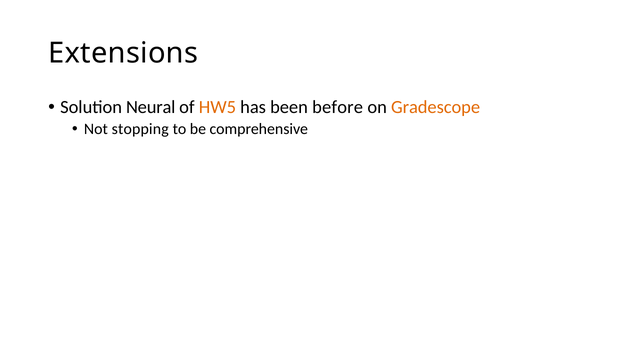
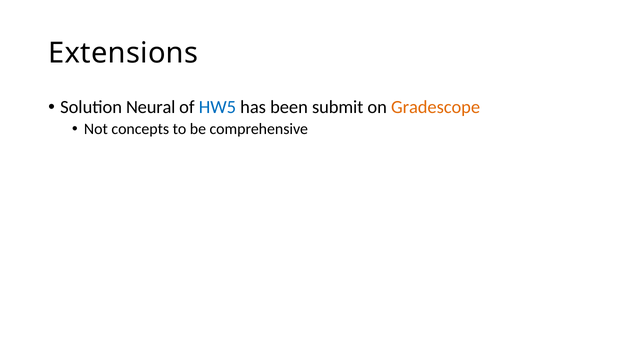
HW5 colour: orange -> blue (217, 107)
before: before -> submit (338, 107)
stopping: stopping -> concepts (140, 129)
